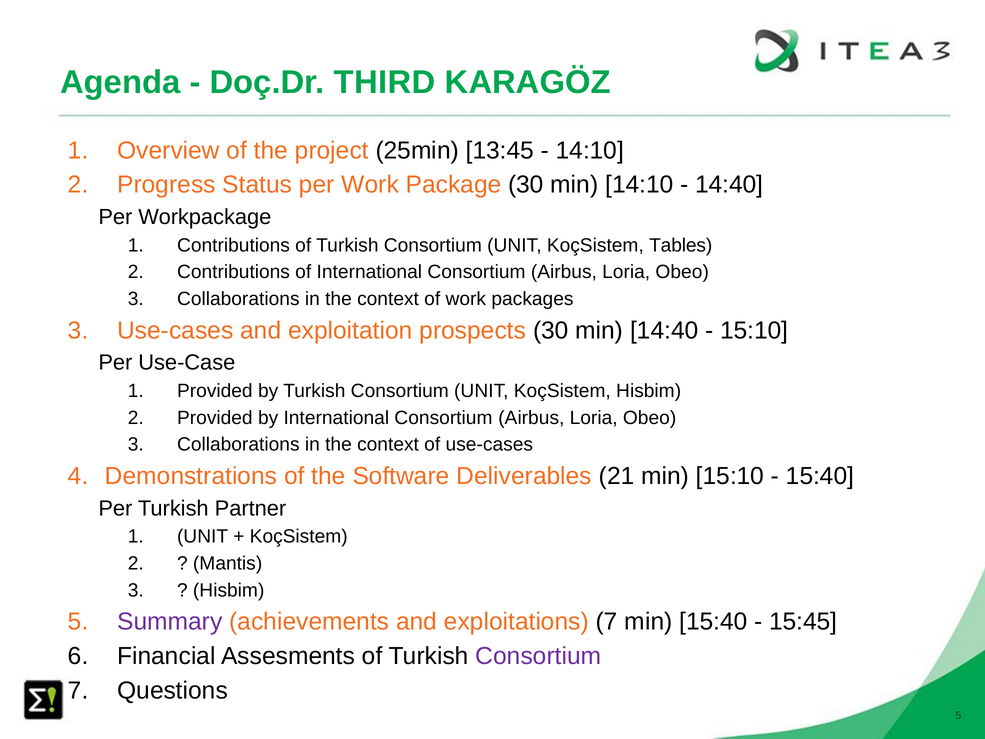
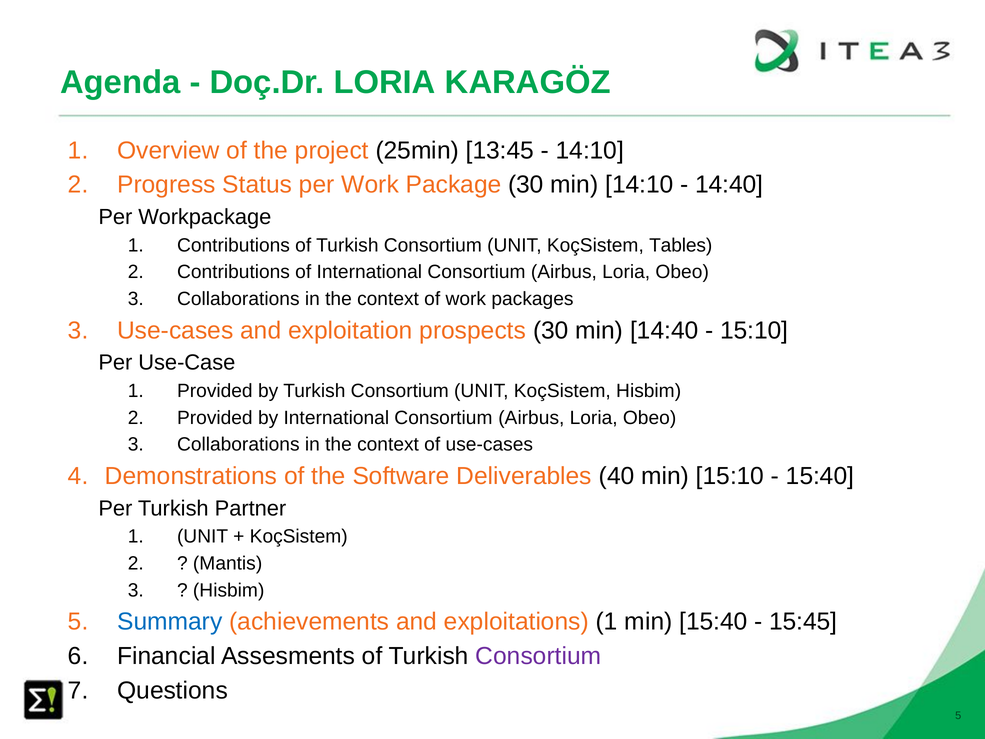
Doç.Dr THIRD: THIRD -> LORIA (385, 82)
21: 21 -> 40 (617, 476)
Summary colour: purple -> blue (170, 622)
exploitations 7: 7 -> 1 (607, 622)
